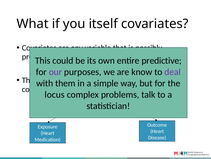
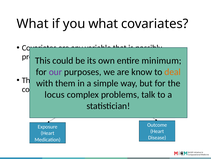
you itself: itself -> what (103, 24)
entire predictive: predictive -> minimum (162, 60)
deal colour: purple -> orange (173, 72)
